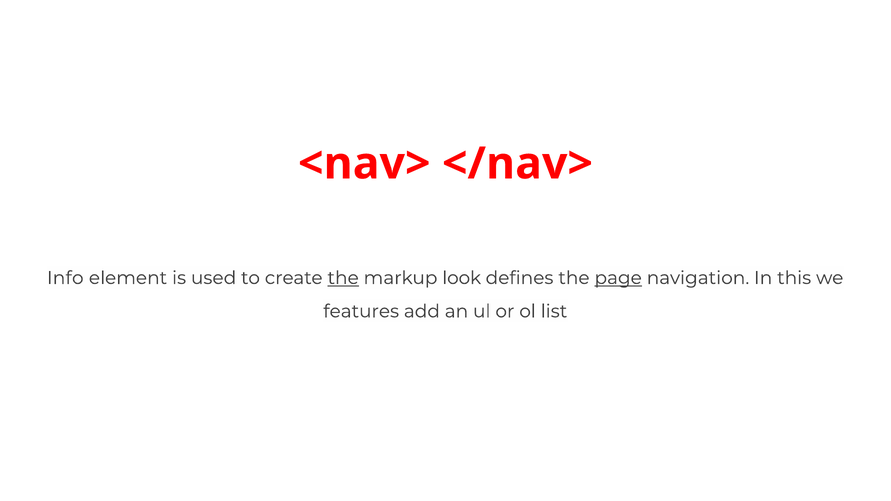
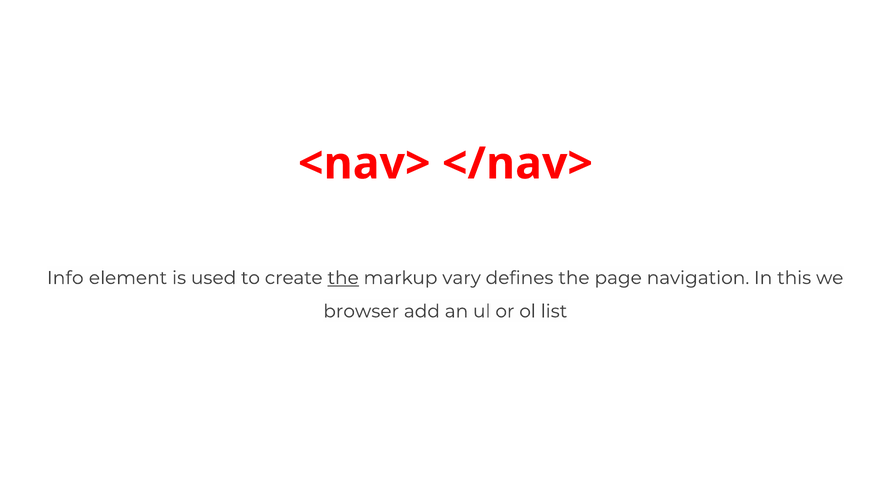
look: look -> vary (462, 278)
page underline: present -> none (618, 278)
features: features -> browser (361, 311)
